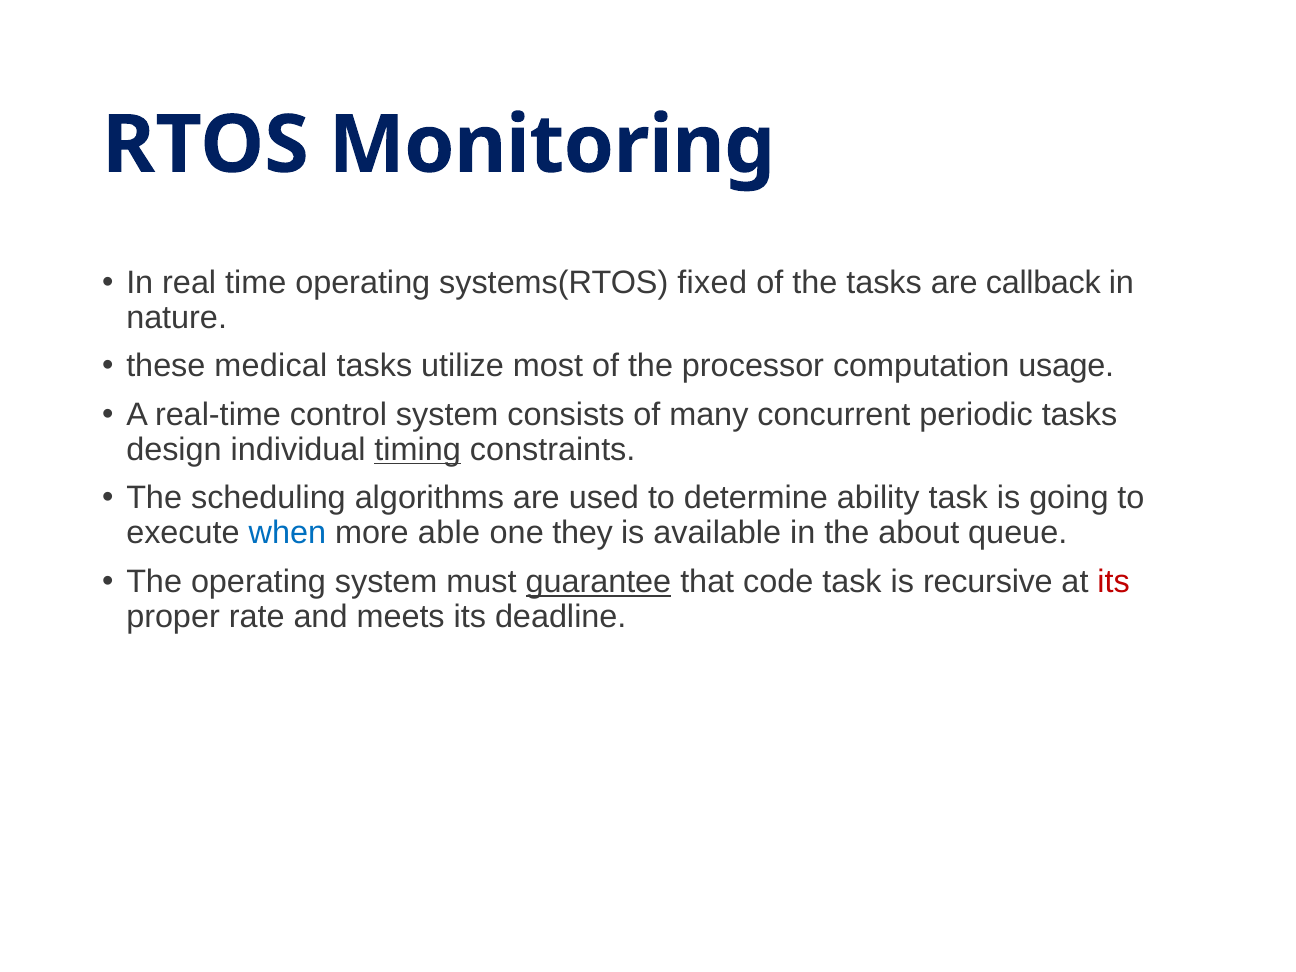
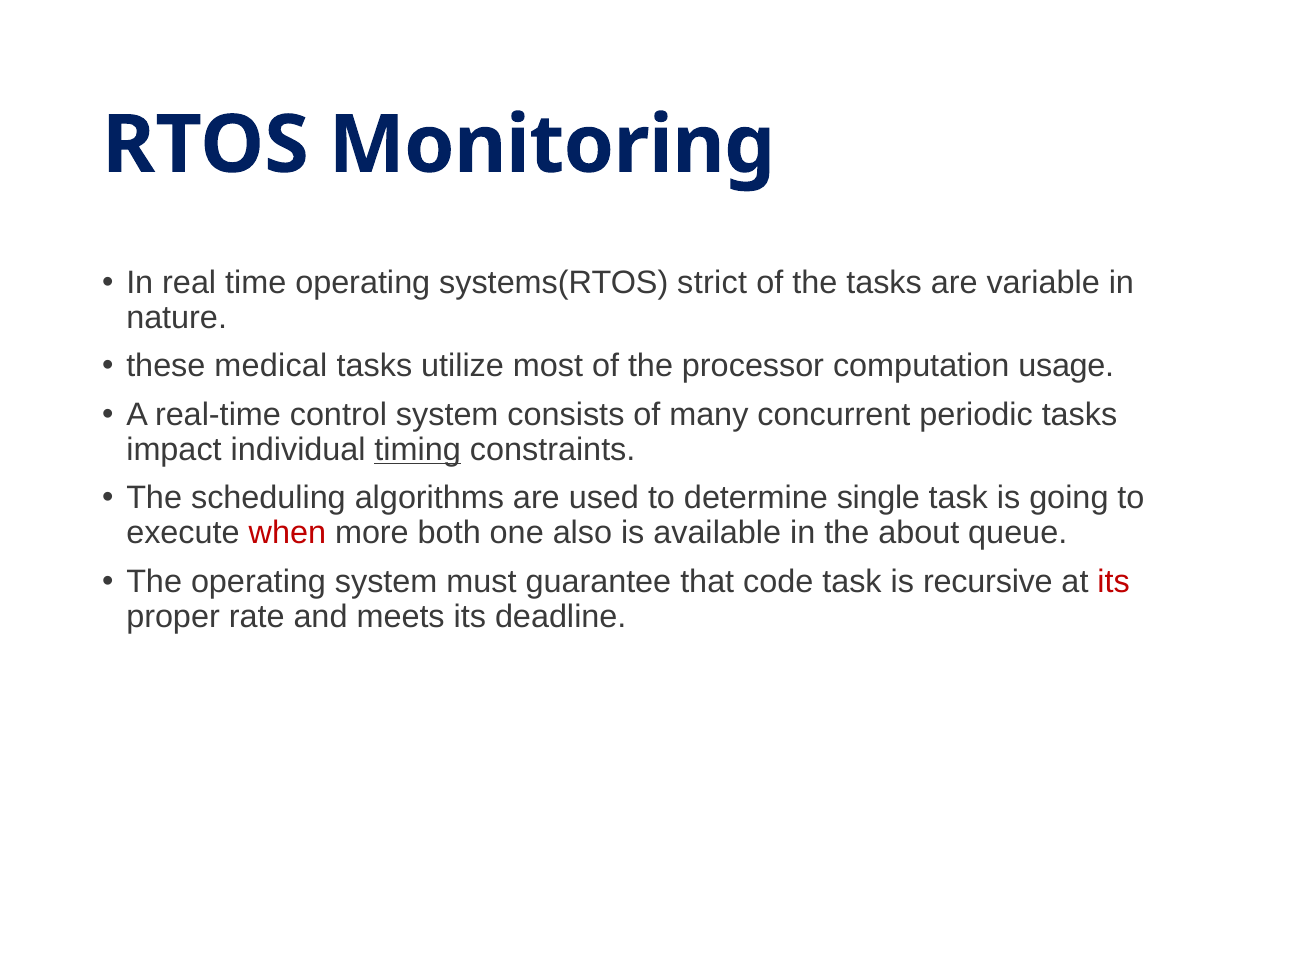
fixed: fixed -> strict (712, 283)
callback: callback -> variable (1043, 283)
design: design -> impact (174, 450)
ability: ability -> single (878, 498)
when colour: blue -> red (287, 533)
able: able -> both (449, 533)
they: they -> also (582, 533)
guarantee underline: present -> none (598, 582)
